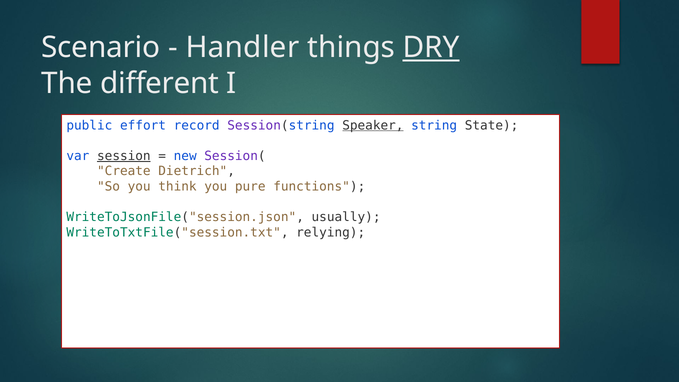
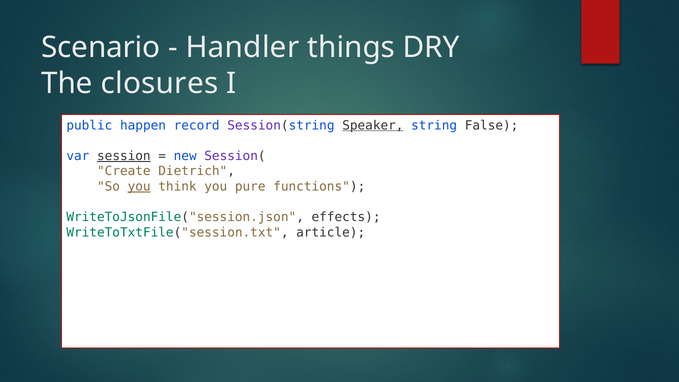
DRY underline: present -> none (431, 48)
different: different -> closures (159, 83)
effort: effort -> happen (143, 125)
State: State -> False (492, 125)
you underline: none -> present (139, 186)
usually: usually -> effects (346, 217)
relying: relying -> article (331, 232)
